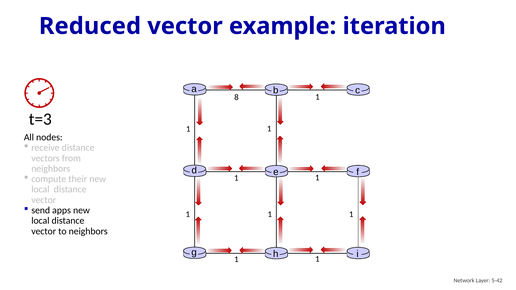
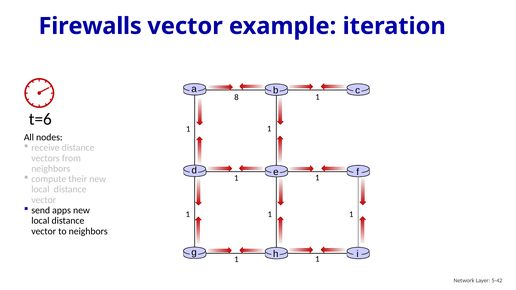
Reduced: Reduced -> Firewalls (90, 26)
t=3: t=3 -> t=6 (40, 119)
